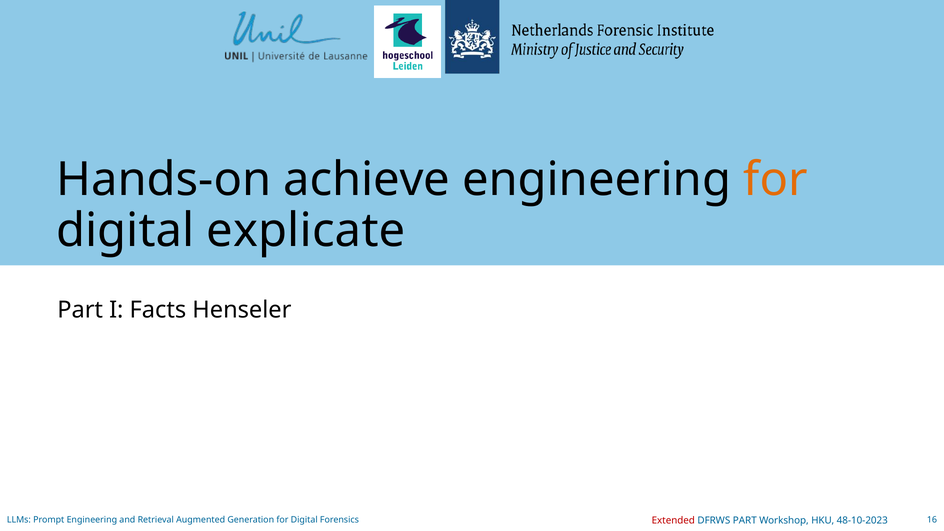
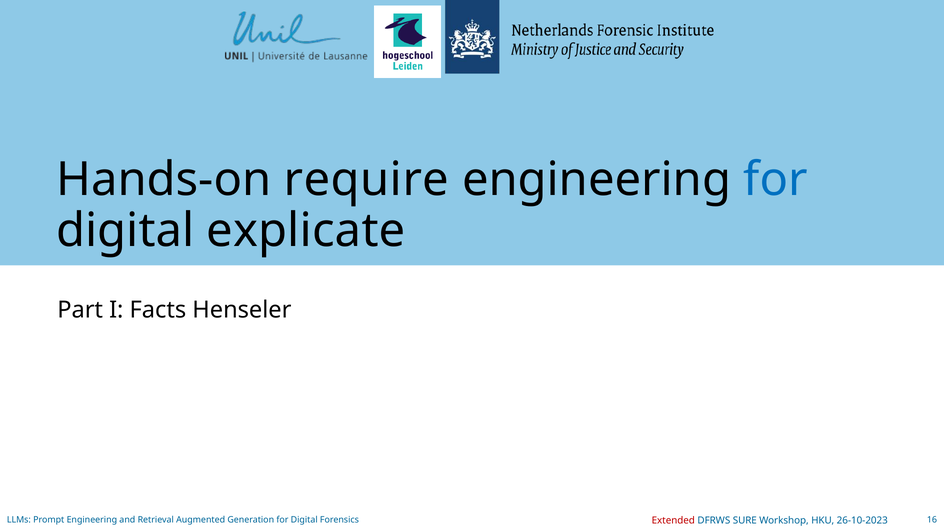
achieve: achieve -> require (366, 180)
for colour: orange -> blue (776, 180)
DFRWS PART: PART -> SURE (745, 521)
48-10-2023: 48-10-2023 -> 26-10-2023 (862, 521)
